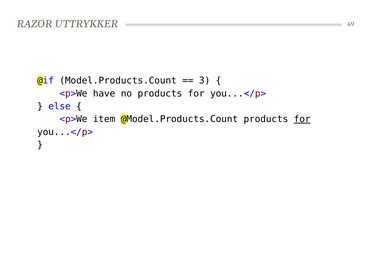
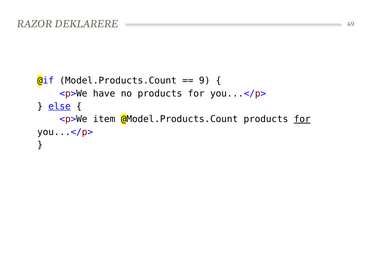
UTTRYKKER: UTTRYKKER -> DEKLARERE (87, 24)
3: 3 -> 9 (205, 80)
else underline: none -> present (60, 106)
